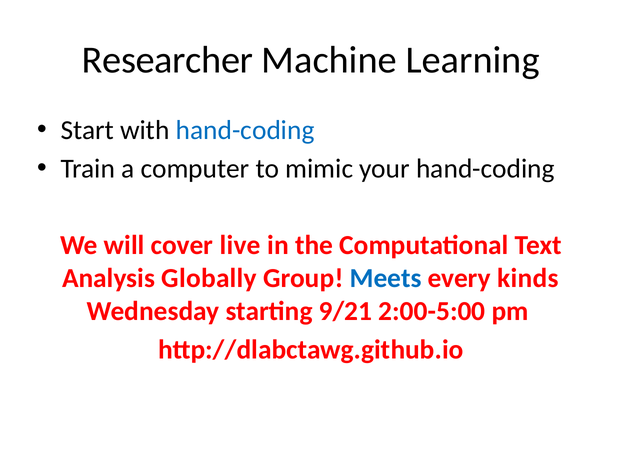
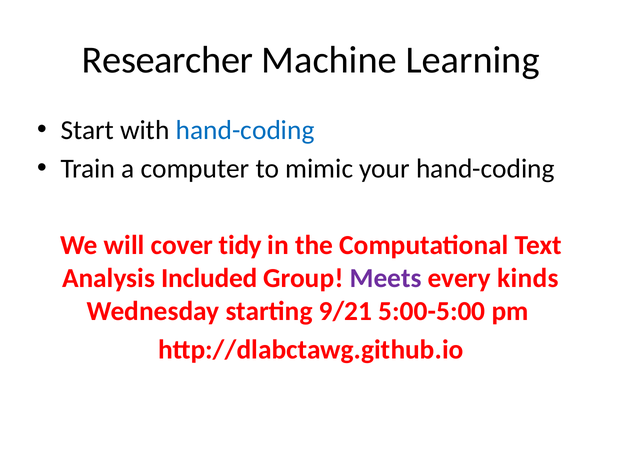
live: live -> tidy (240, 246)
Globally: Globally -> Included (209, 278)
Meets colour: blue -> purple (386, 278)
2:00-5:00: 2:00-5:00 -> 5:00-5:00 (432, 311)
